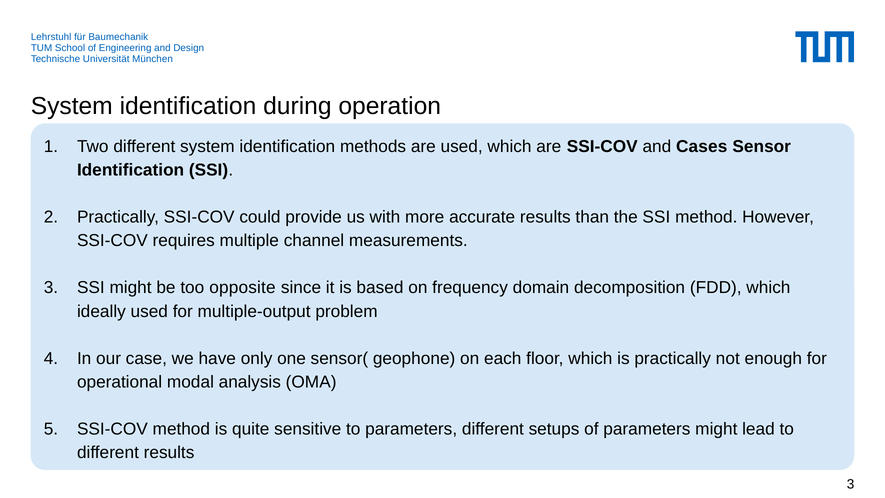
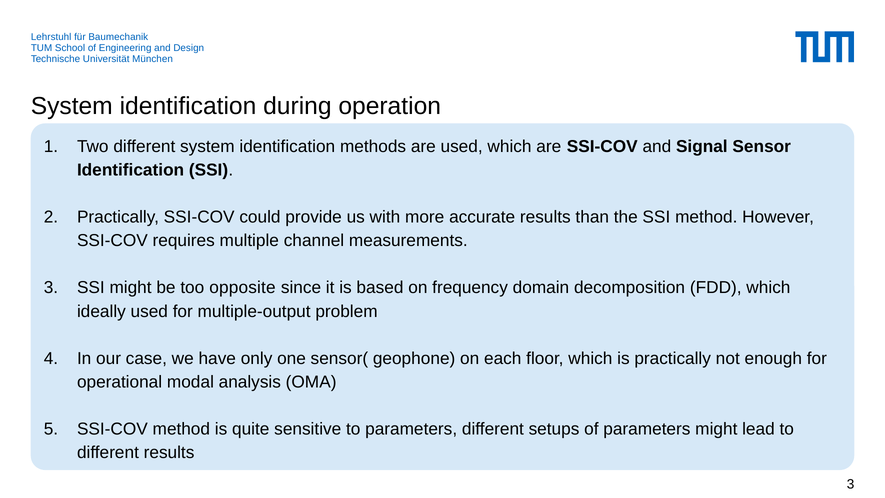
Cases: Cases -> Signal (702, 146)
